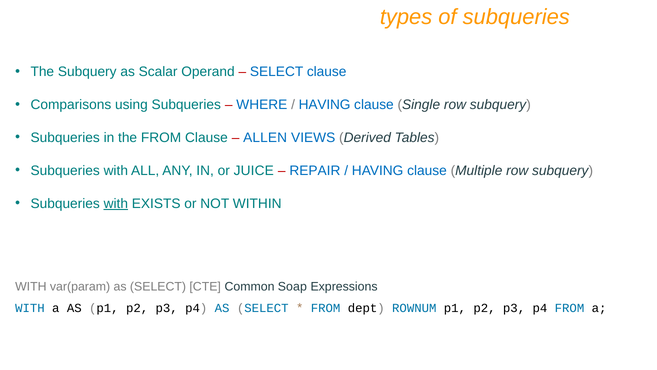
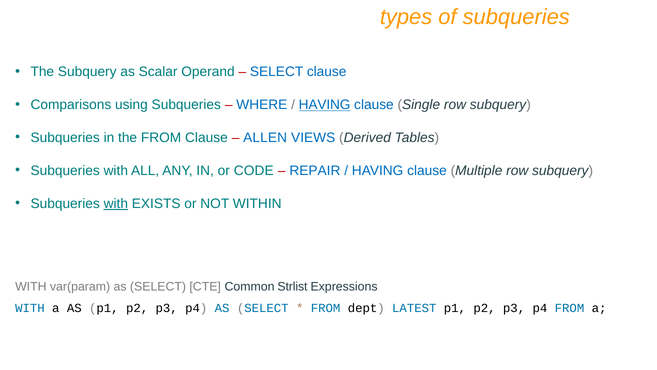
HAVING underline: none -> present (325, 105)
JUICE: JUICE -> CODE (254, 170)
Soap: Soap -> Strlist (292, 286)
ROWNUM: ROWNUM -> LATEST (414, 308)
